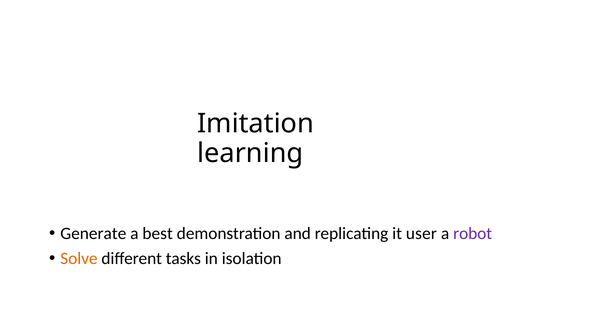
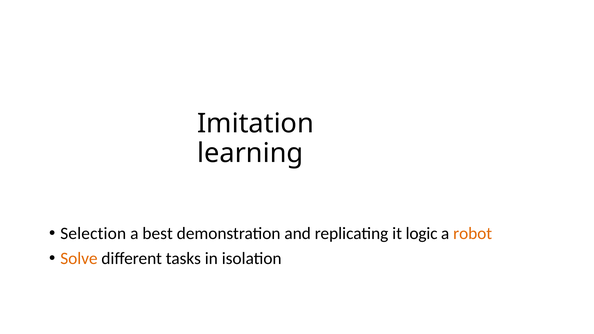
Generate: Generate -> Selection (93, 234)
user: user -> logic (422, 234)
robot colour: purple -> orange (473, 234)
